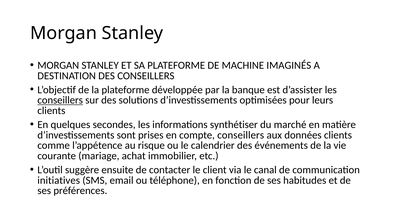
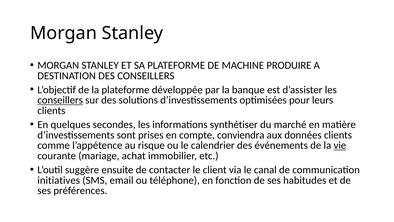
IMAGINÉS: IMAGINÉS -> PRODUIRE (289, 65)
compte conseillers: conseillers -> conviendra (241, 135)
vie underline: none -> present (340, 145)
